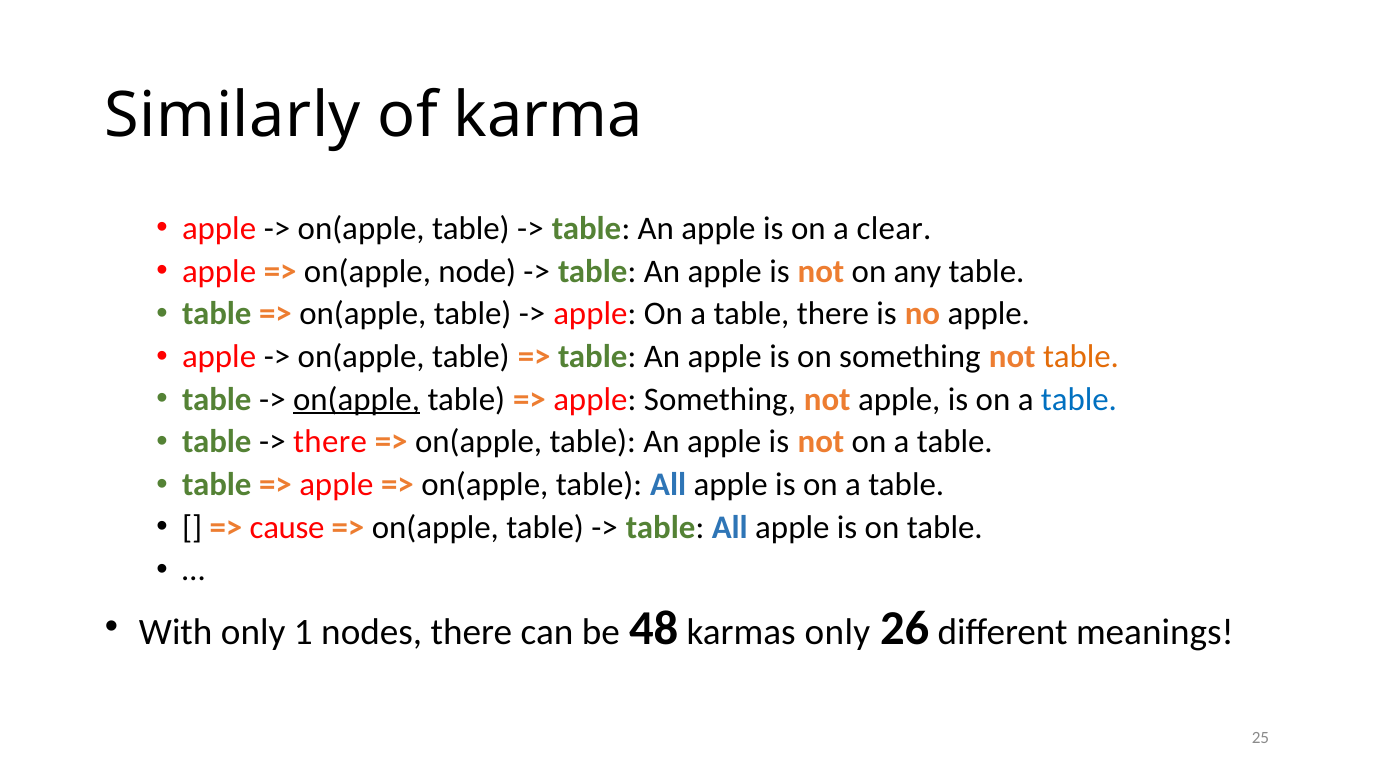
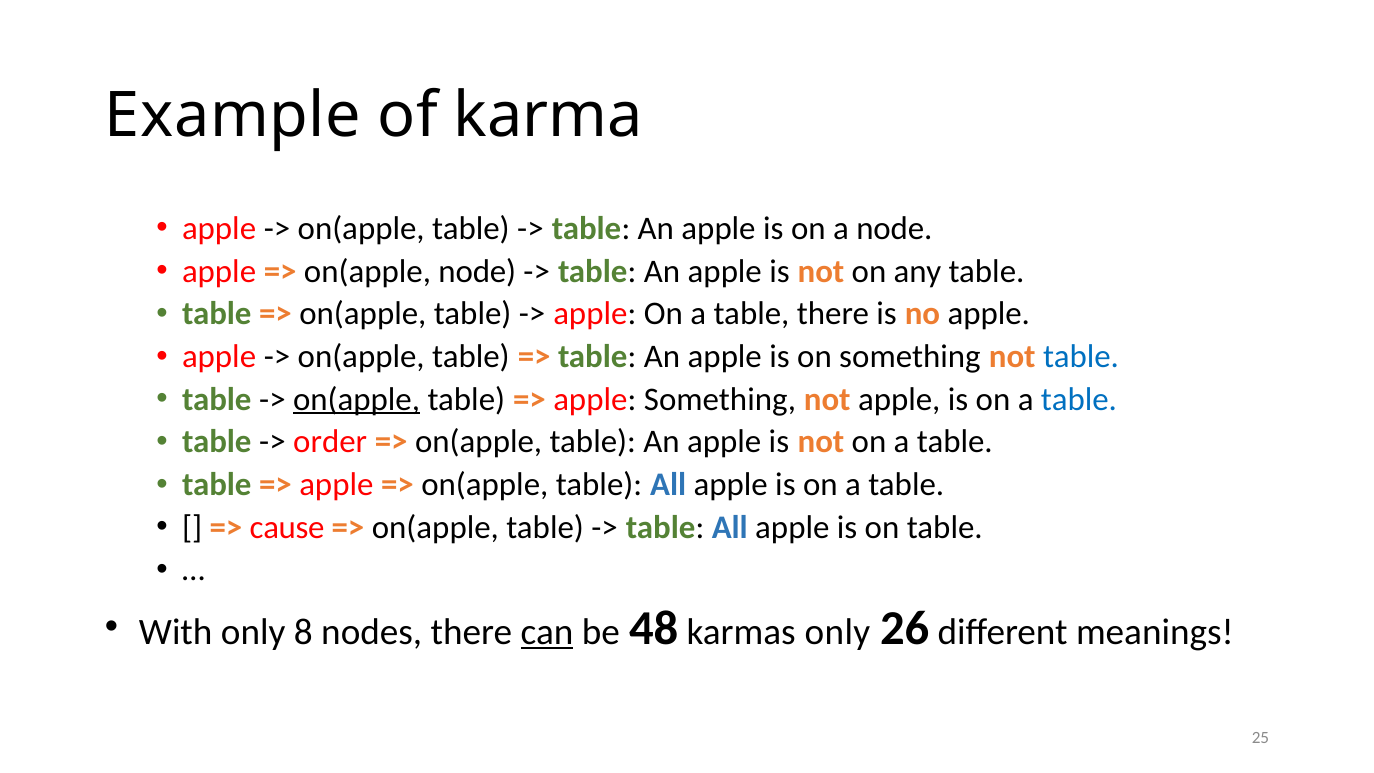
Similarly: Similarly -> Example (233, 115)
a clear: clear -> node (894, 228)
table colour: orange -> blue (1081, 357)
there: there -> order (330, 442)
1: 1 -> 8 (303, 632)
can underline: none -> present (547, 632)
